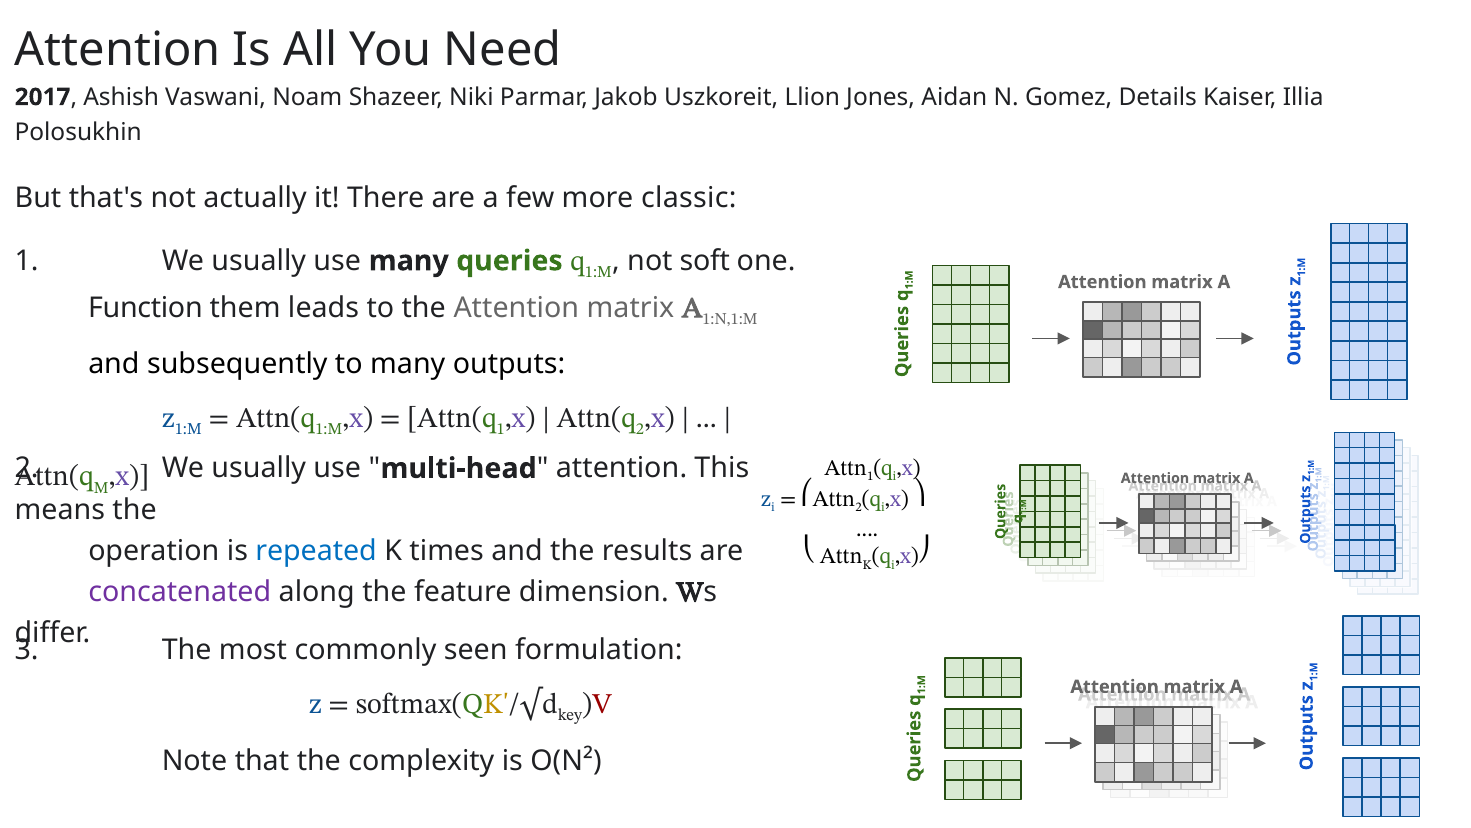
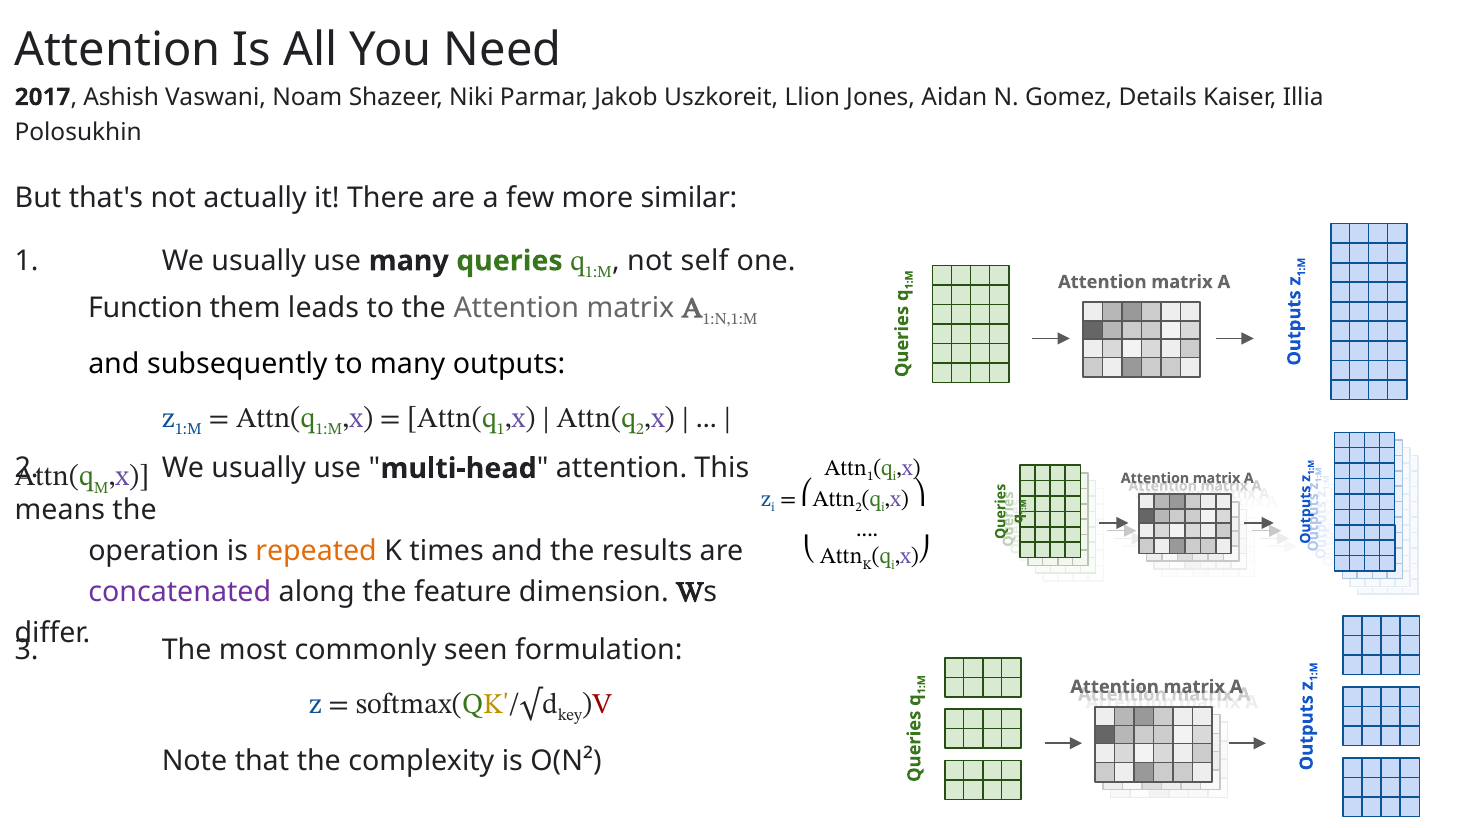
classic: classic -> similar (689, 198)
soft: soft -> self (705, 261)
repeated colour: blue -> orange (316, 551)
